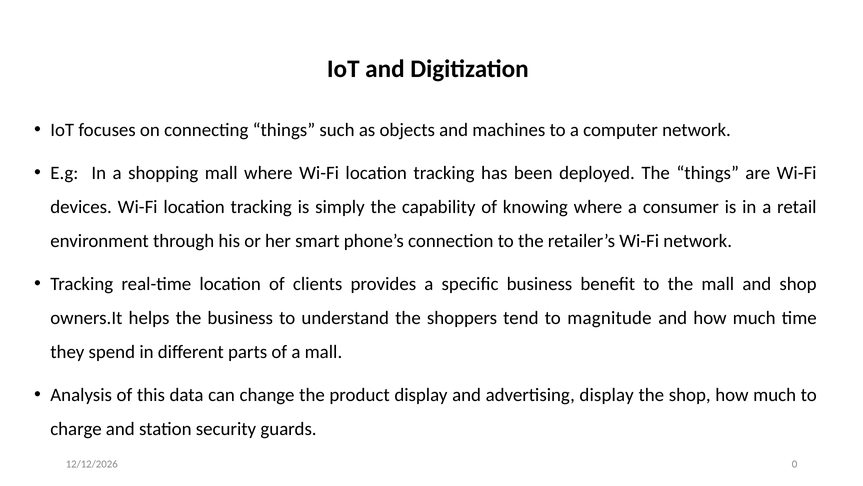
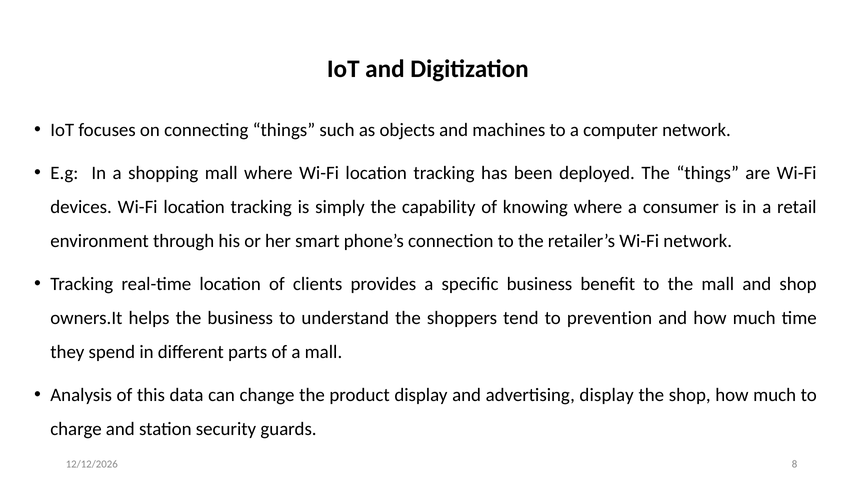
magnitude: magnitude -> prevention (610, 318)
0: 0 -> 8 (795, 463)
